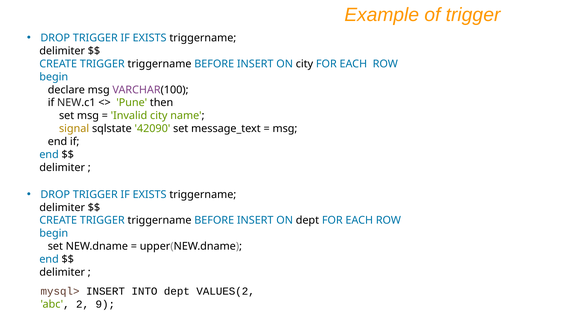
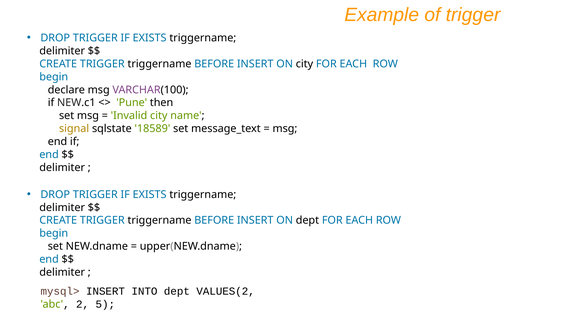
42090: 42090 -> 18589 (152, 129)
9: 9 -> 5 (105, 305)
